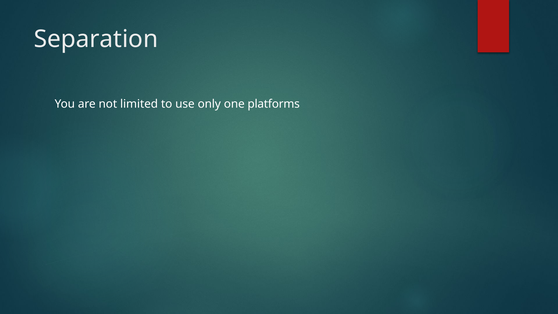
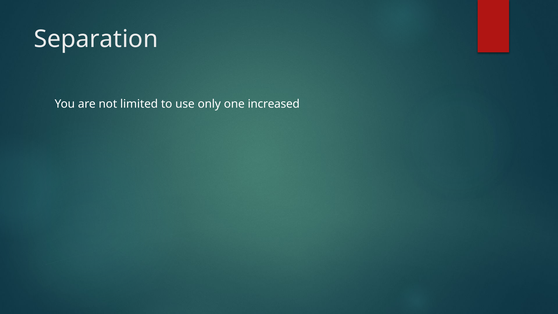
platforms: platforms -> increased (274, 104)
